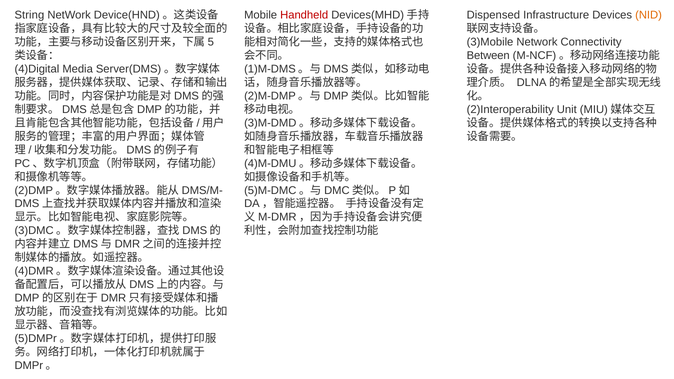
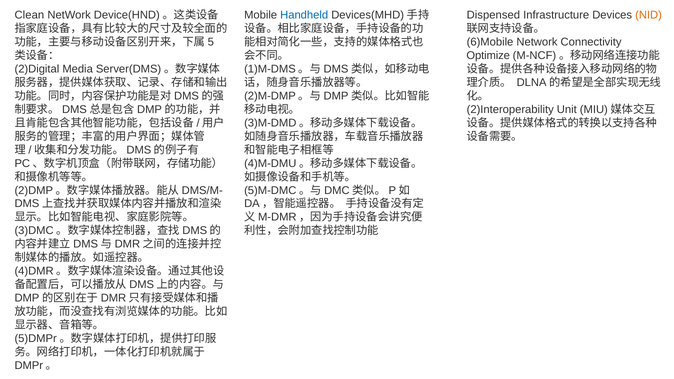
String: String -> Clean (29, 15)
Handheld colour: red -> blue (304, 15)
3)Mobile: 3)Mobile -> 6)Mobile (490, 42)
Between: Between -> Optimize (488, 56)
4)Digital: 4)Digital -> 2)Digital (37, 69)
